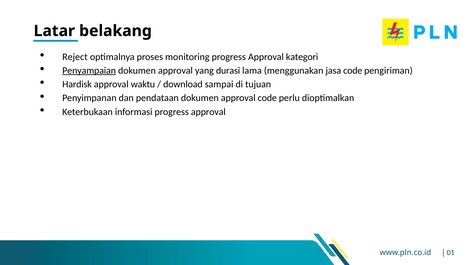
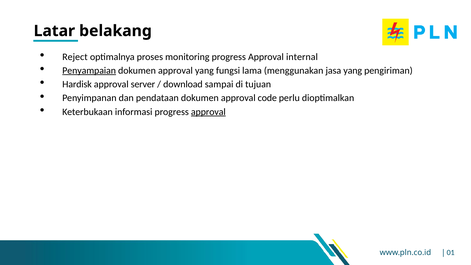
kategori: kategori -> internal (302, 57)
durasi: durasi -> fungsi (228, 71)
jasa code: code -> yang (353, 71)
waktu: waktu -> server (143, 84)
approval underline: none -> present (208, 112)
